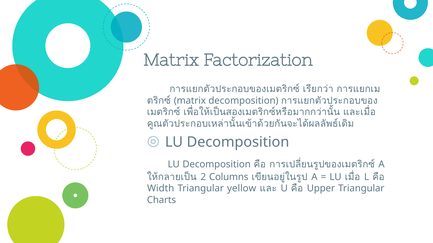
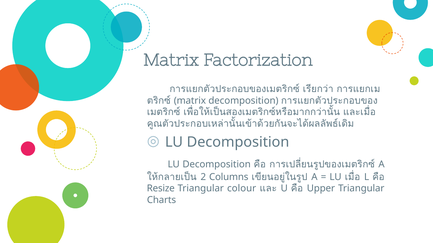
Width: Width -> Resize (161, 189)
yellow: yellow -> colour (242, 189)
